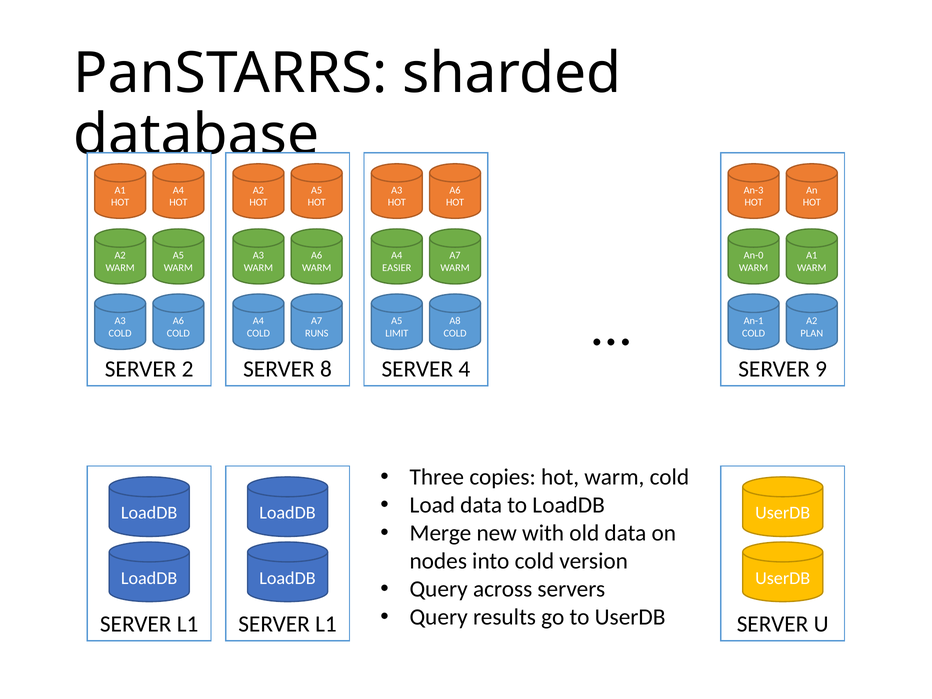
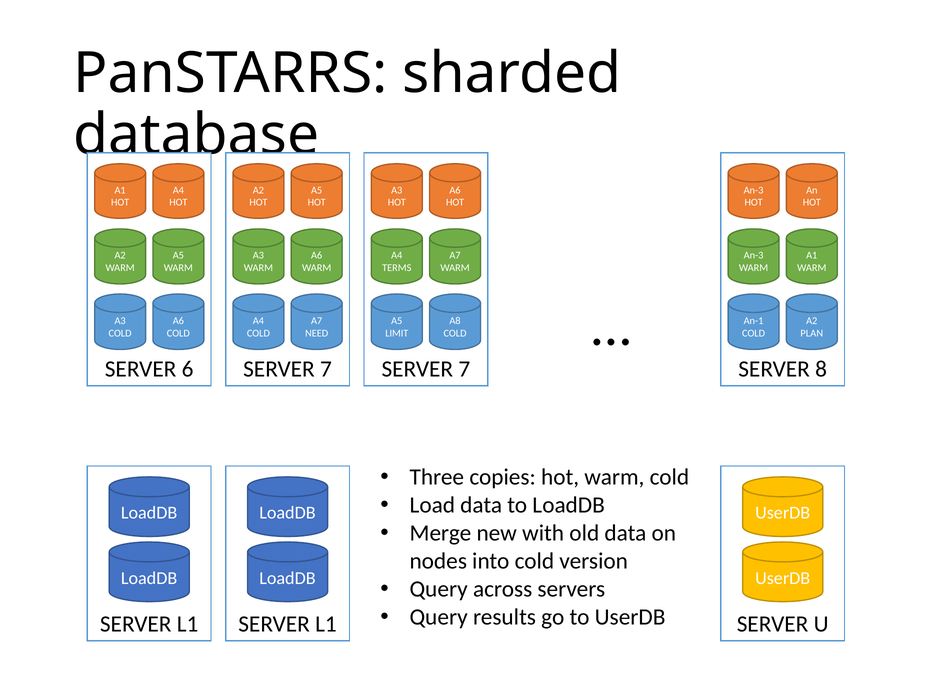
An-0: An-0 -> An-3 (754, 256)
EASIER: EASIER -> TERMS (397, 268)
RUNS: RUNS -> NEED (317, 333)
2: 2 -> 6 (188, 369)
8: 8 -> 7 (326, 369)
4: 4 -> 7 (464, 369)
9: 9 -> 8 (821, 369)
